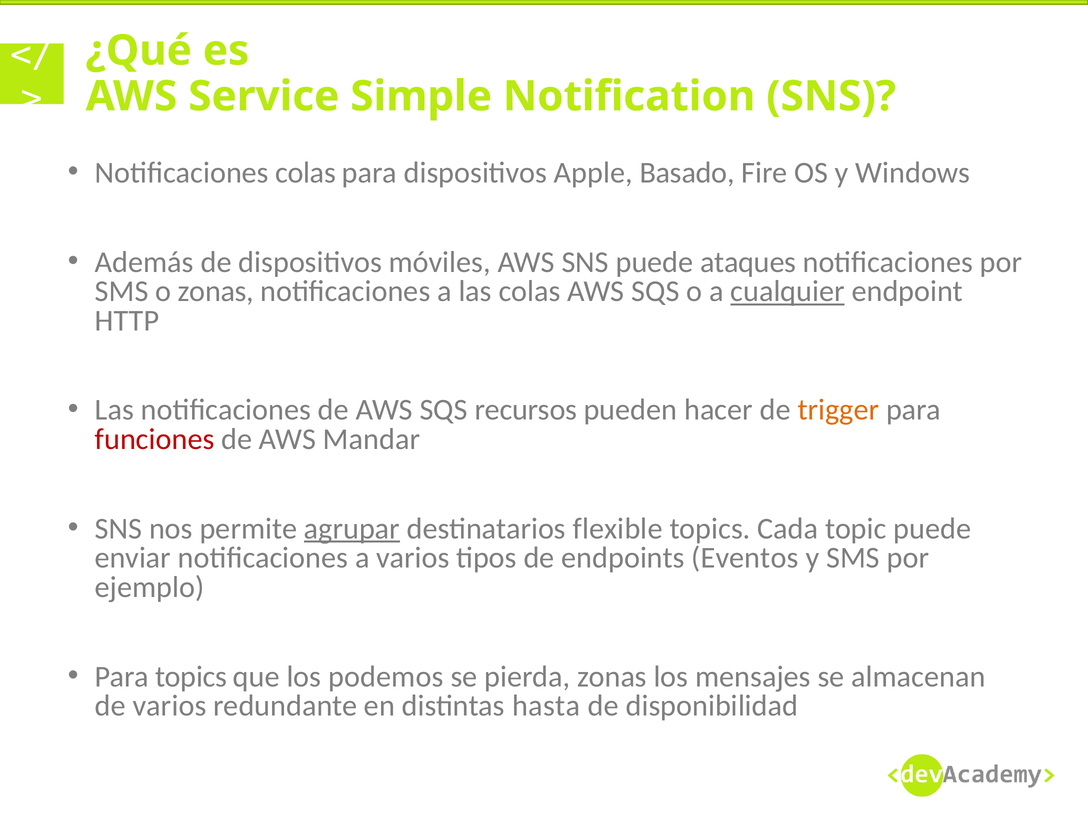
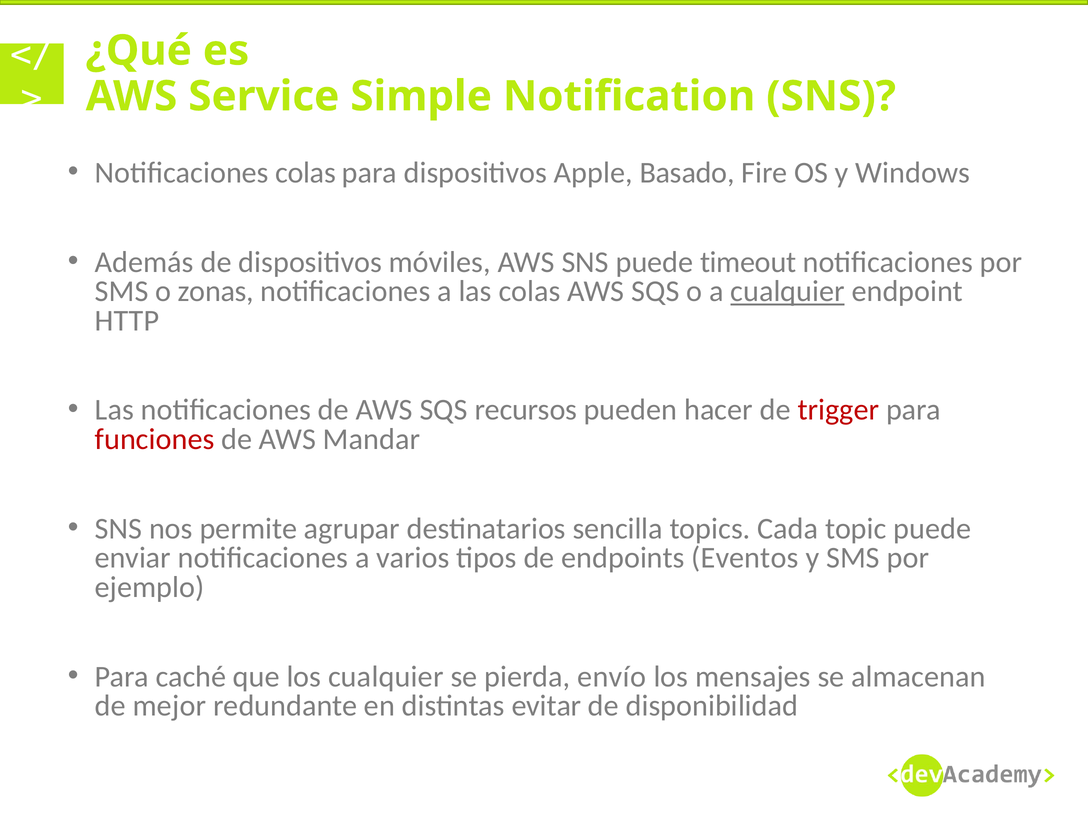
ataques: ataques -> timeout (748, 262)
trigger colour: orange -> red (838, 410)
agrupar underline: present -> none (352, 529)
flexible: flexible -> sencilla (618, 529)
Para topics: topics -> caché (191, 677)
los podemos: podemos -> cualquier (386, 677)
pierda zonas: zonas -> envío (612, 677)
de varios: varios -> mejor (169, 706)
hasta: hasta -> evitar (546, 706)
